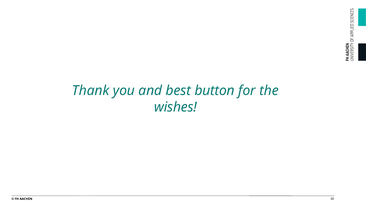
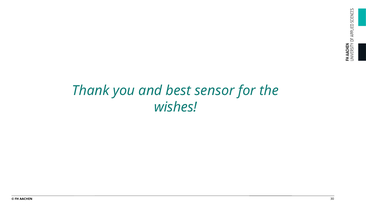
button: button -> sensor (215, 91)
